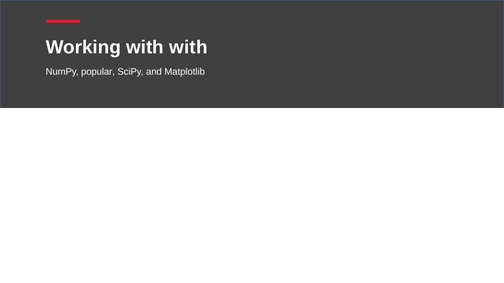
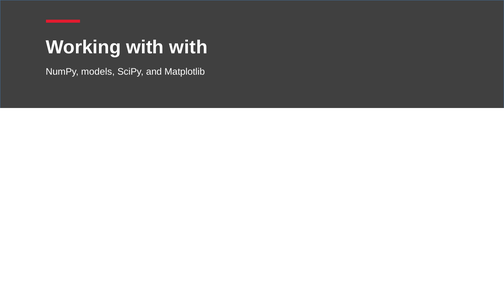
popular: popular -> models (98, 72)
